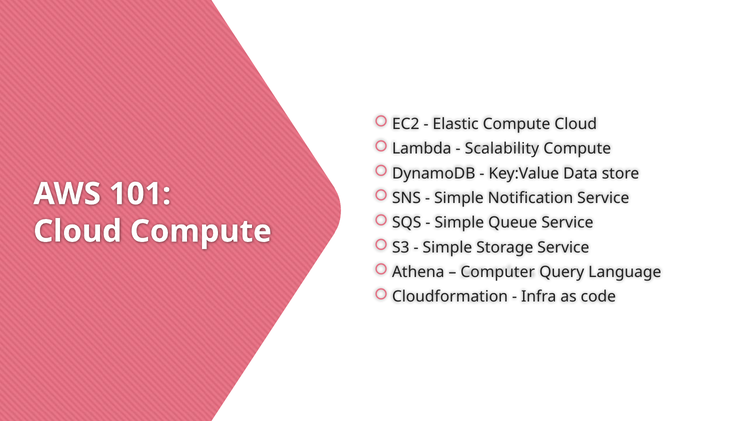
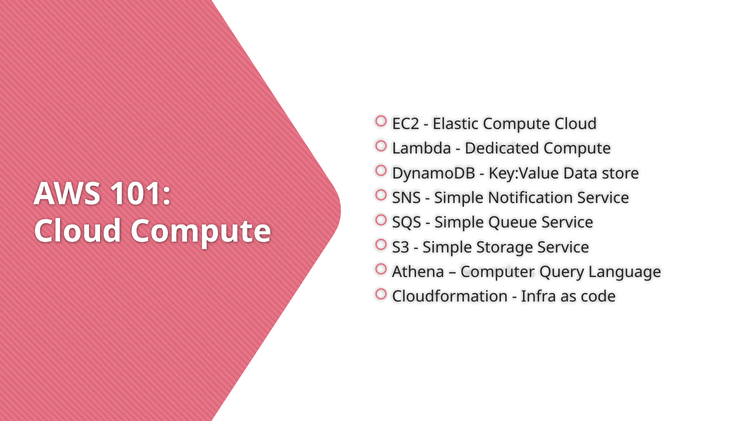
Scalability: Scalability -> Dedicated (502, 149)
